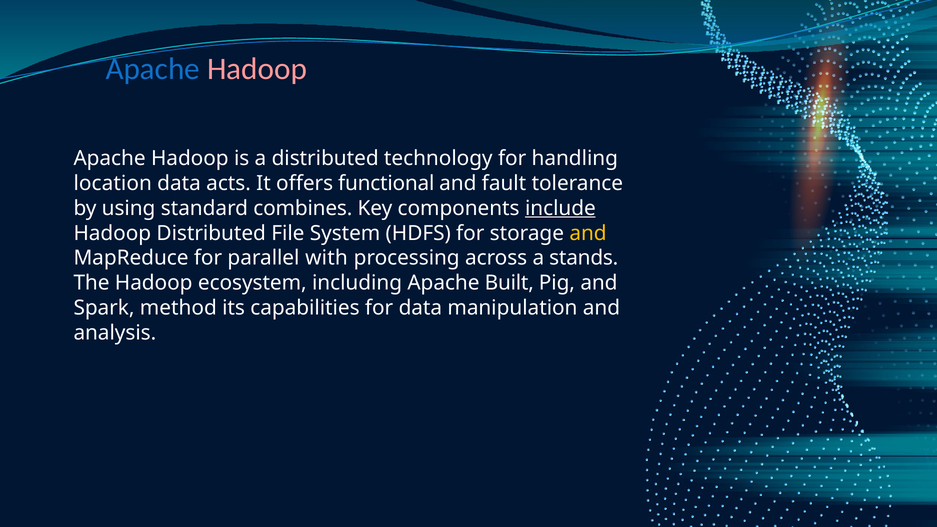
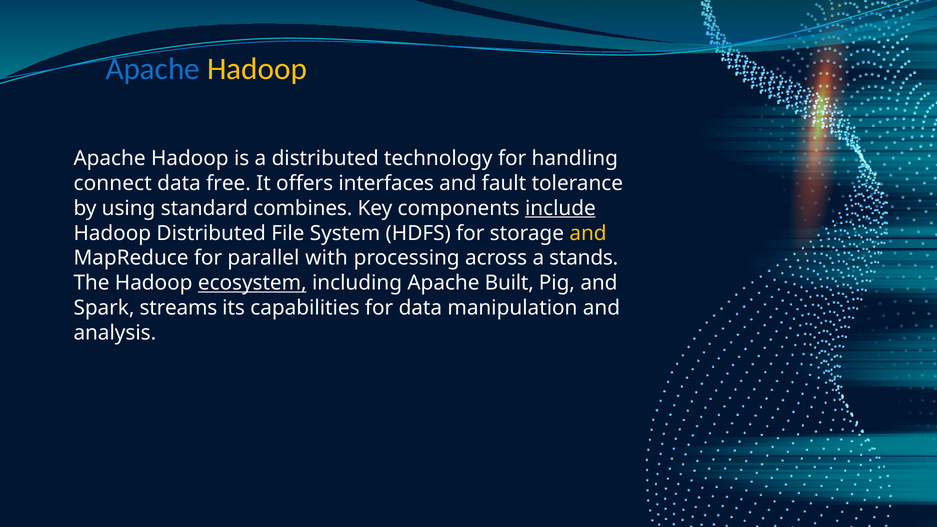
Hadoop colour: pink -> yellow (257, 69)
location: location -> connect (113, 183)
acts: acts -> free (229, 183)
functional: functional -> interfaces (386, 183)
ecosystem underline: none -> present (252, 283)
method: method -> streams (178, 308)
